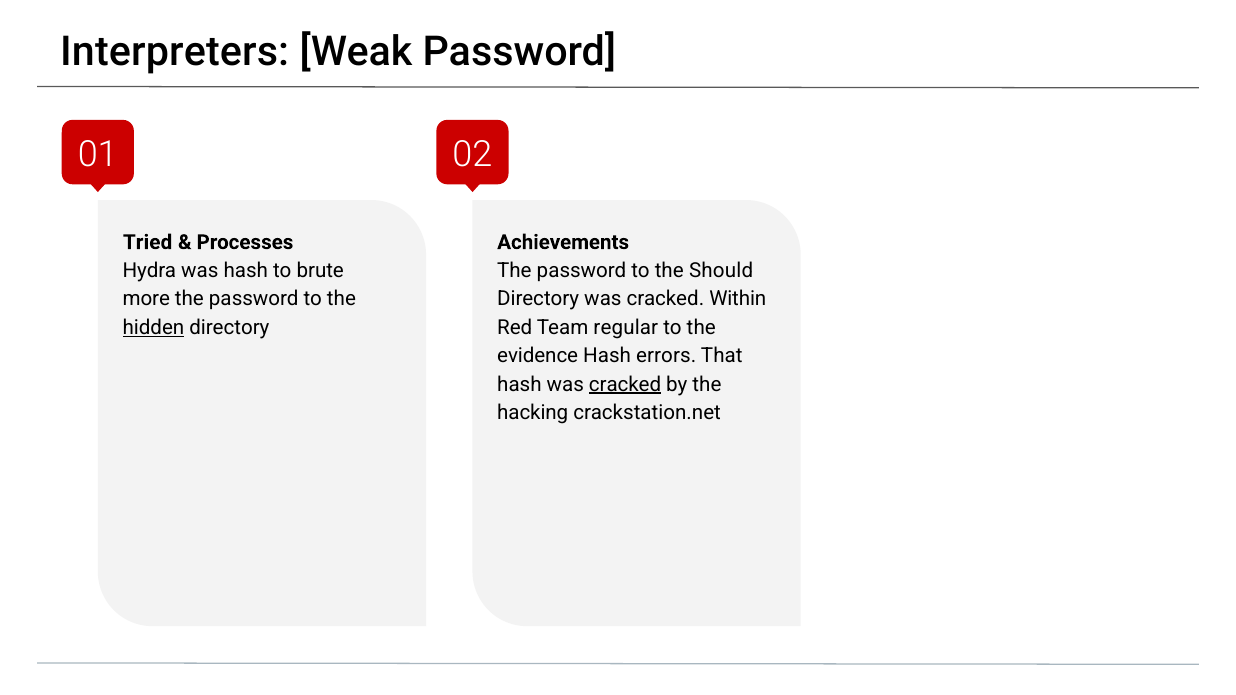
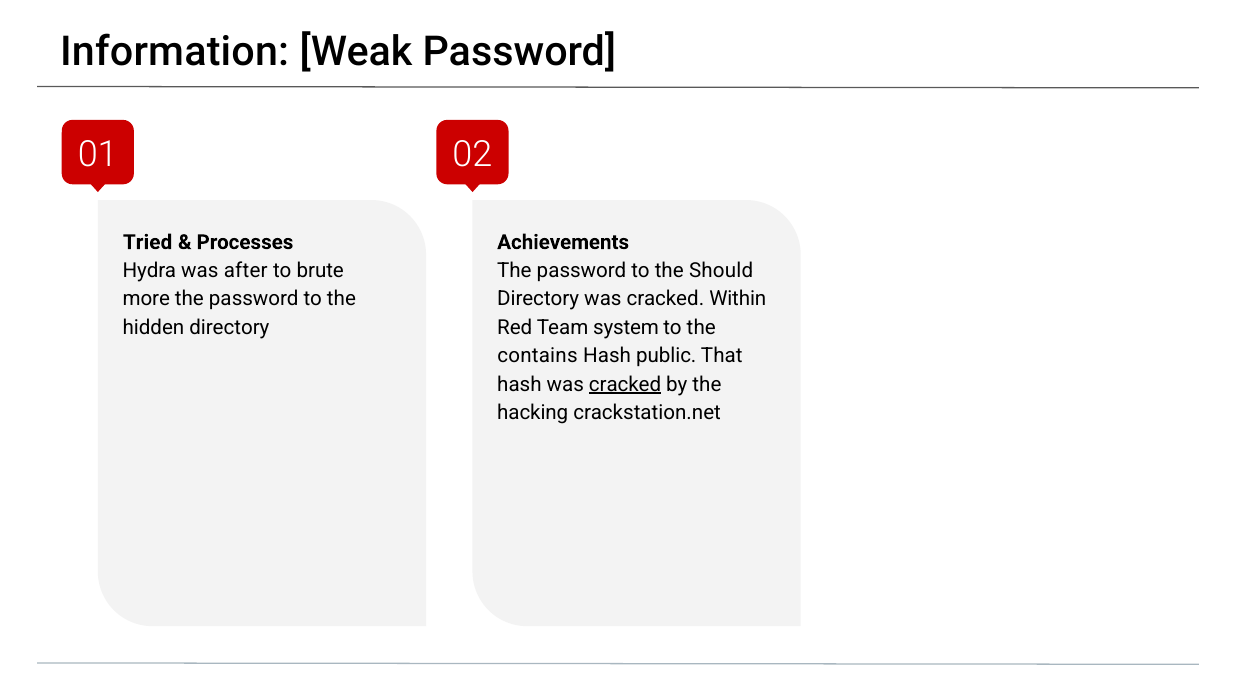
Interpreters: Interpreters -> Information (175, 52)
was hash: hash -> after (246, 271)
hidden underline: present -> none (153, 328)
regular: regular -> system (626, 328)
evidence: evidence -> contains (538, 356)
errors: errors -> public (666, 356)
